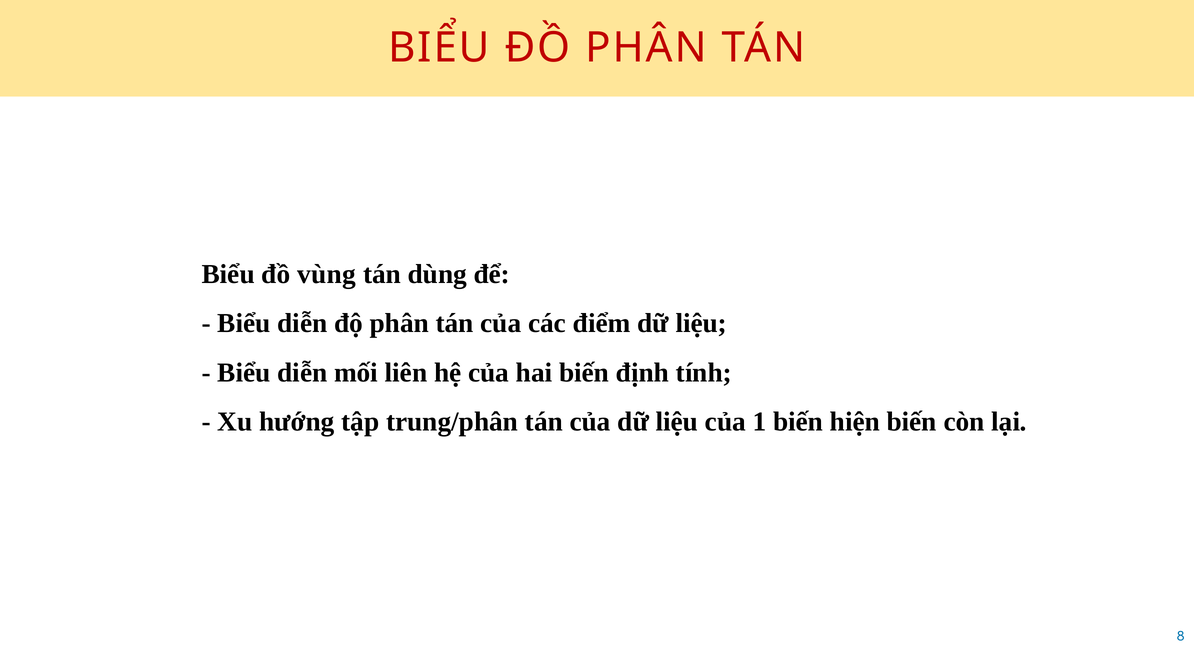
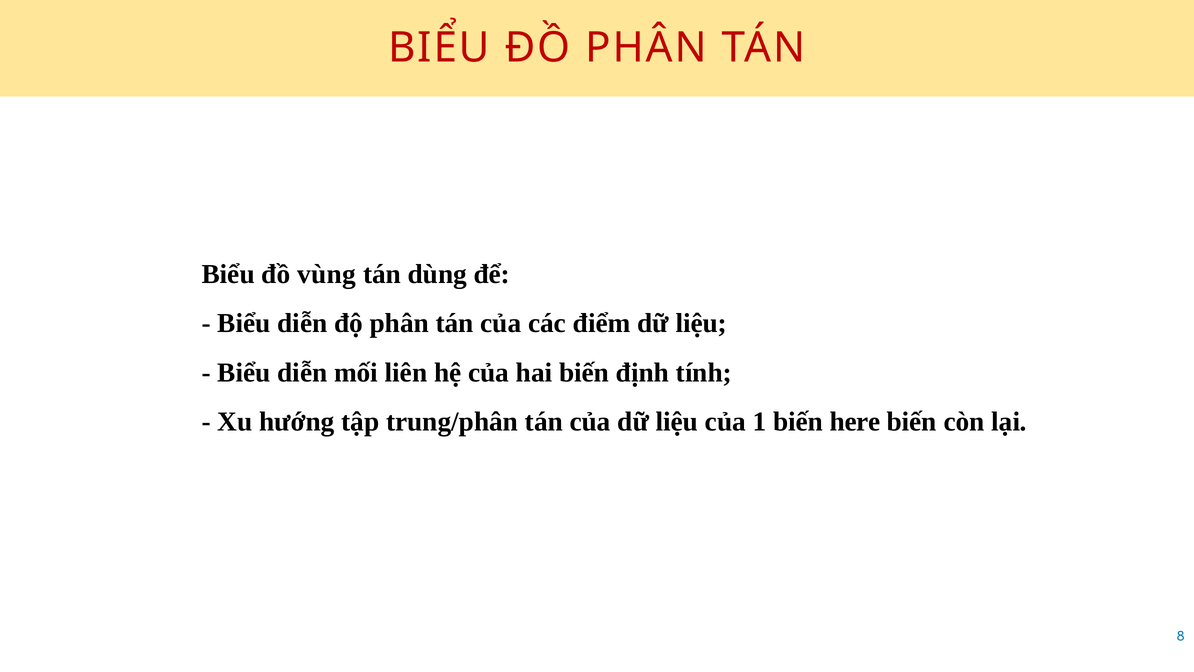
hiện: hiện -> here (855, 422)
